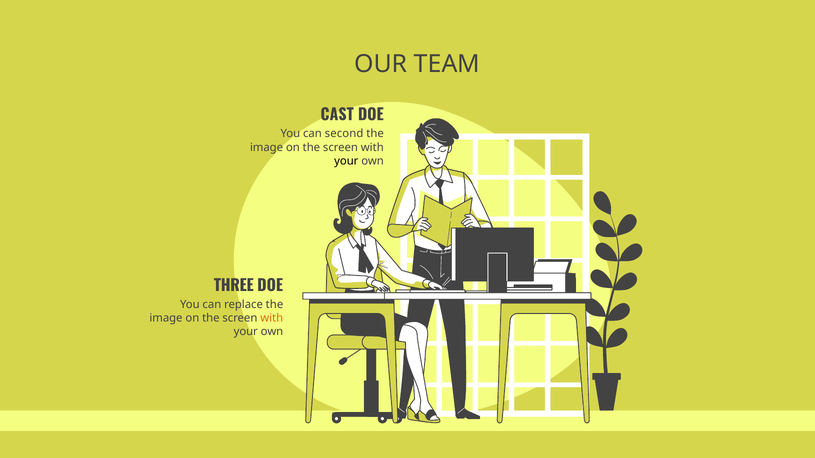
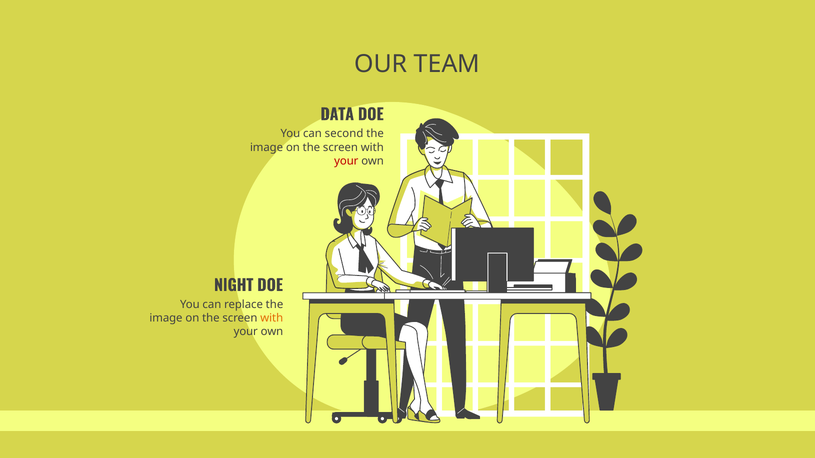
CAST: CAST -> DATA (337, 115)
your colour: black -> red (346, 161)
THREE: THREE -> NIGHT (234, 286)
